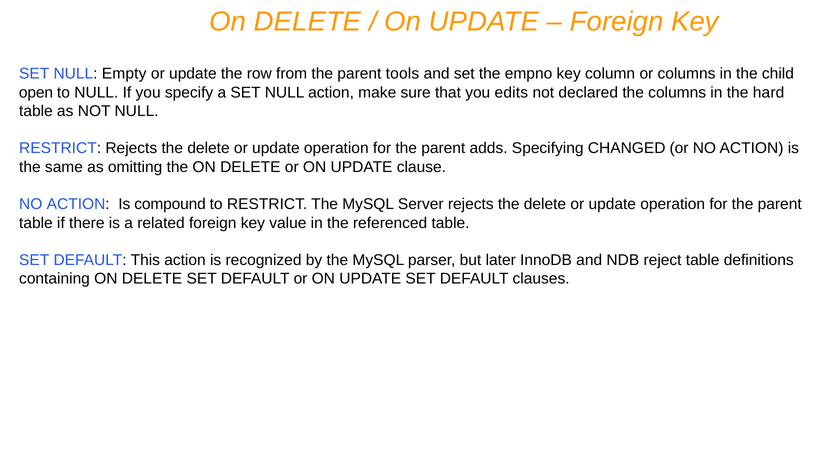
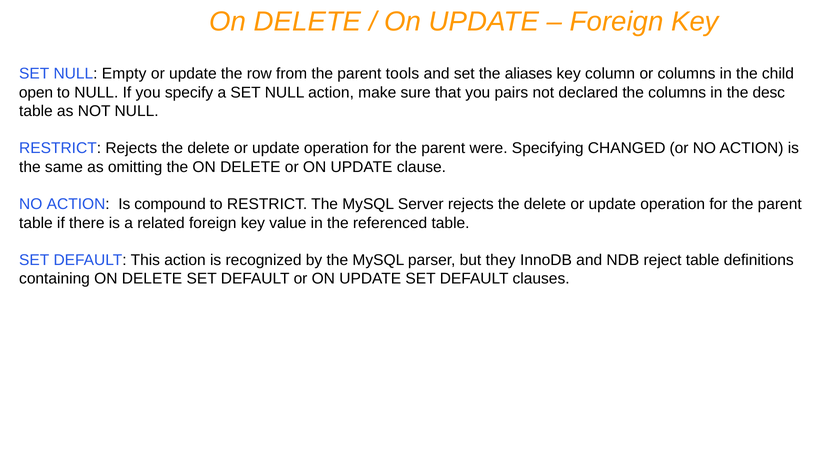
empno: empno -> aliases (529, 74)
edits: edits -> pairs (511, 92)
hard: hard -> desc (769, 92)
adds: adds -> were (489, 148)
later: later -> they (501, 260)
